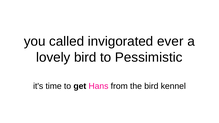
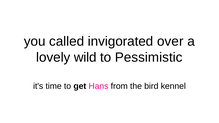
ever: ever -> over (170, 41)
lovely bird: bird -> wild (85, 57)
